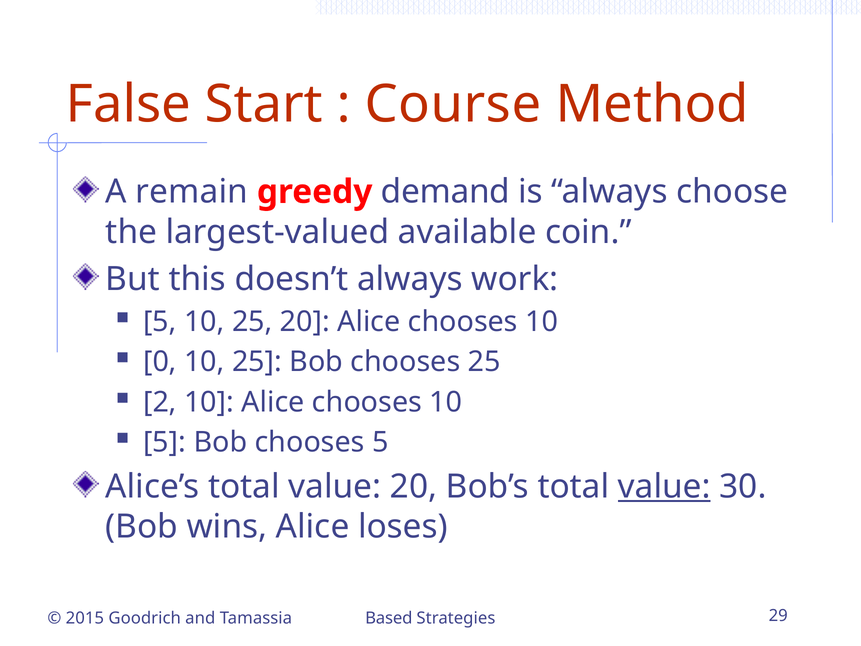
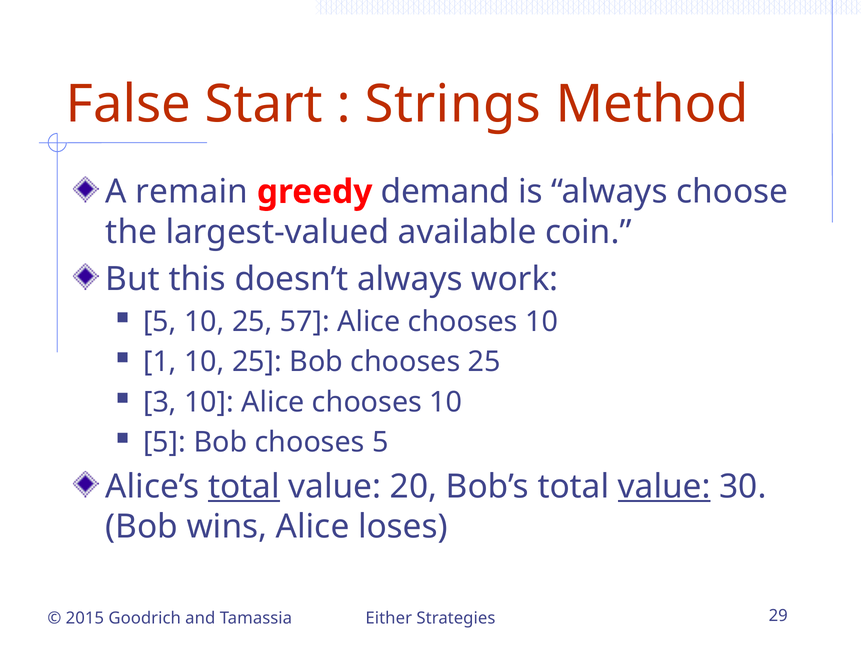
Course: Course -> Strings (453, 104)
25 20: 20 -> 57 (305, 322)
0: 0 -> 1 (160, 362)
2: 2 -> 3 (160, 402)
total underline: none -> present (244, 486)
Based: Based -> Either (389, 618)
